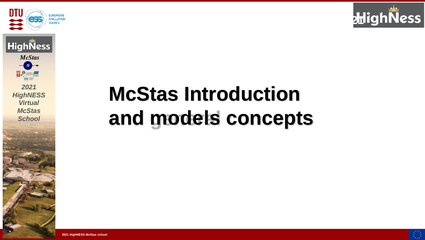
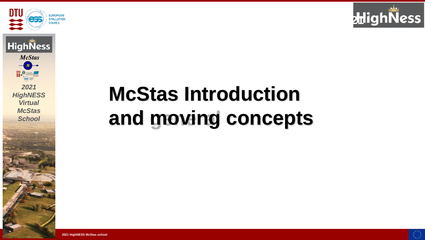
models: models -> moving (185, 118)
